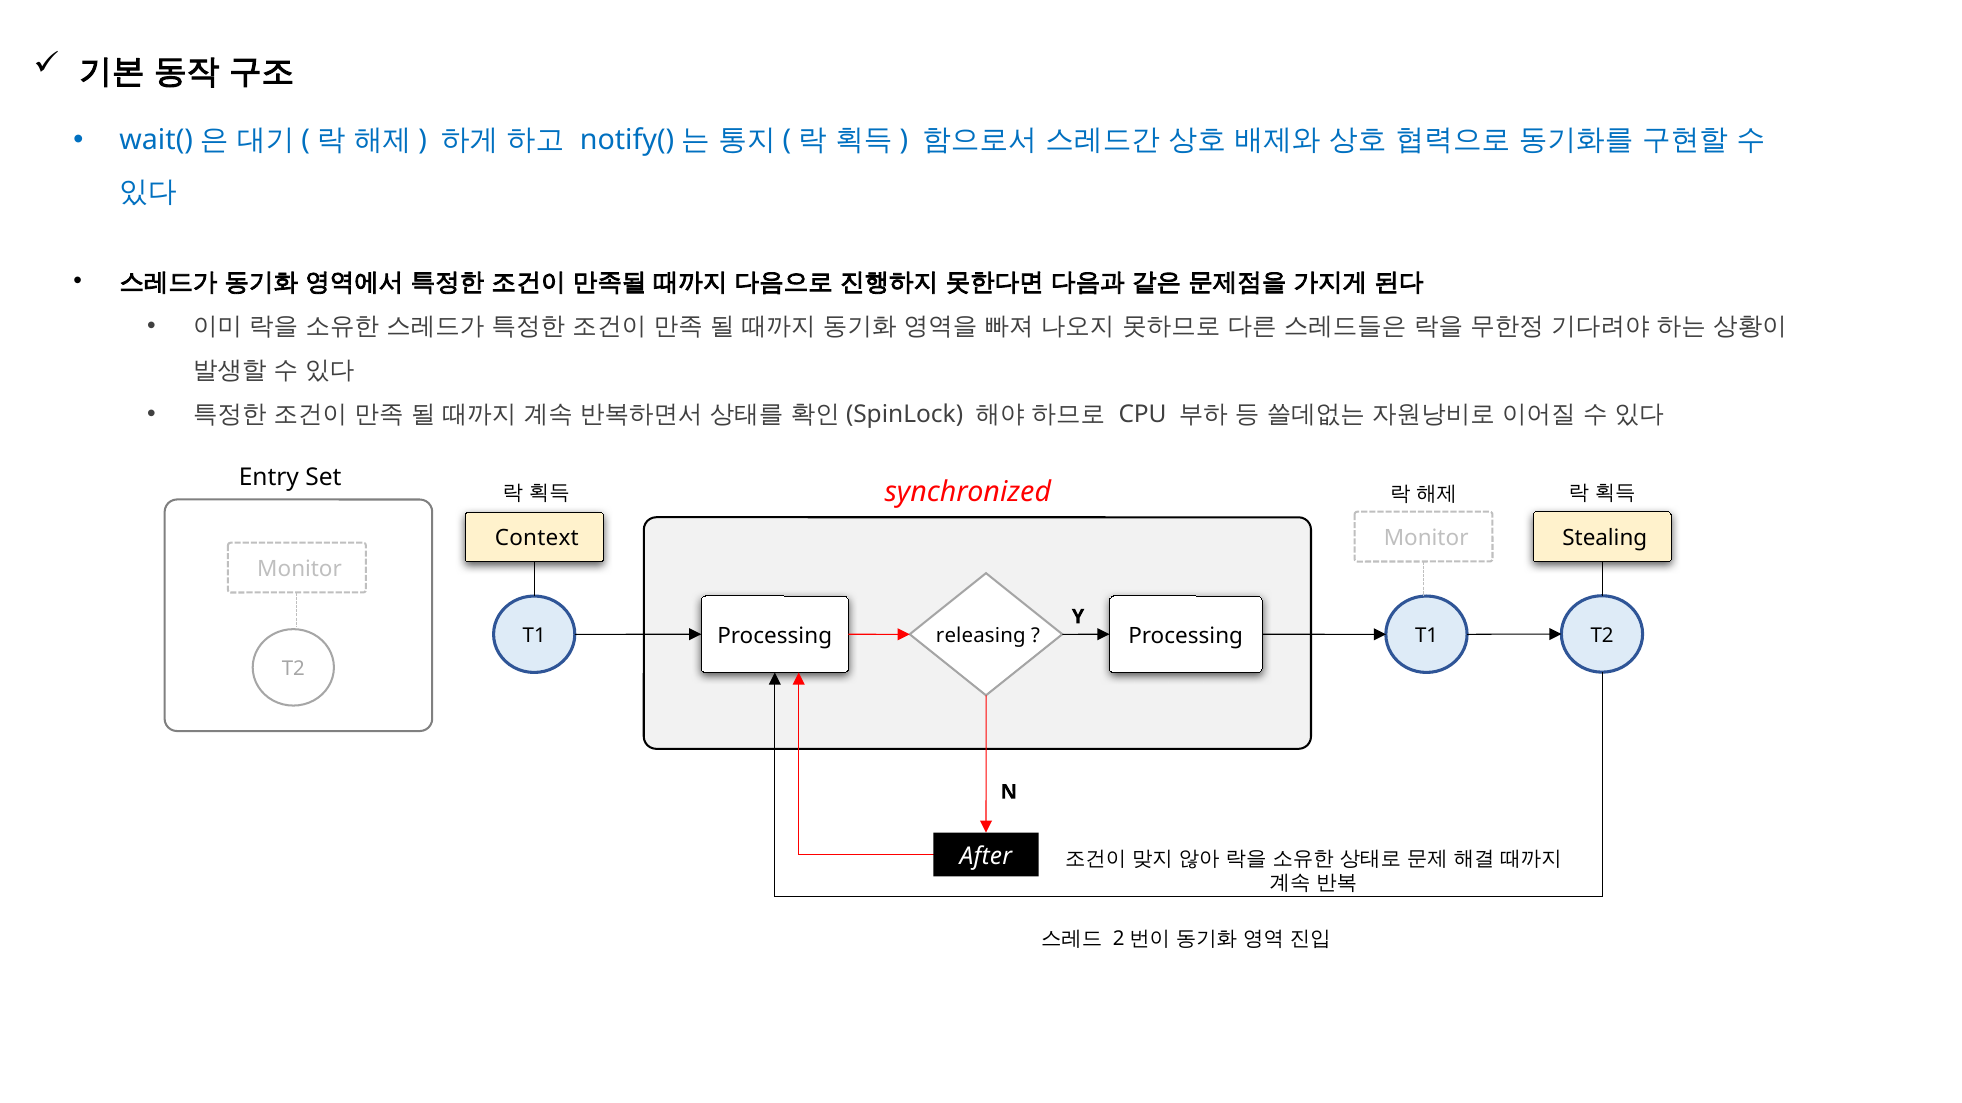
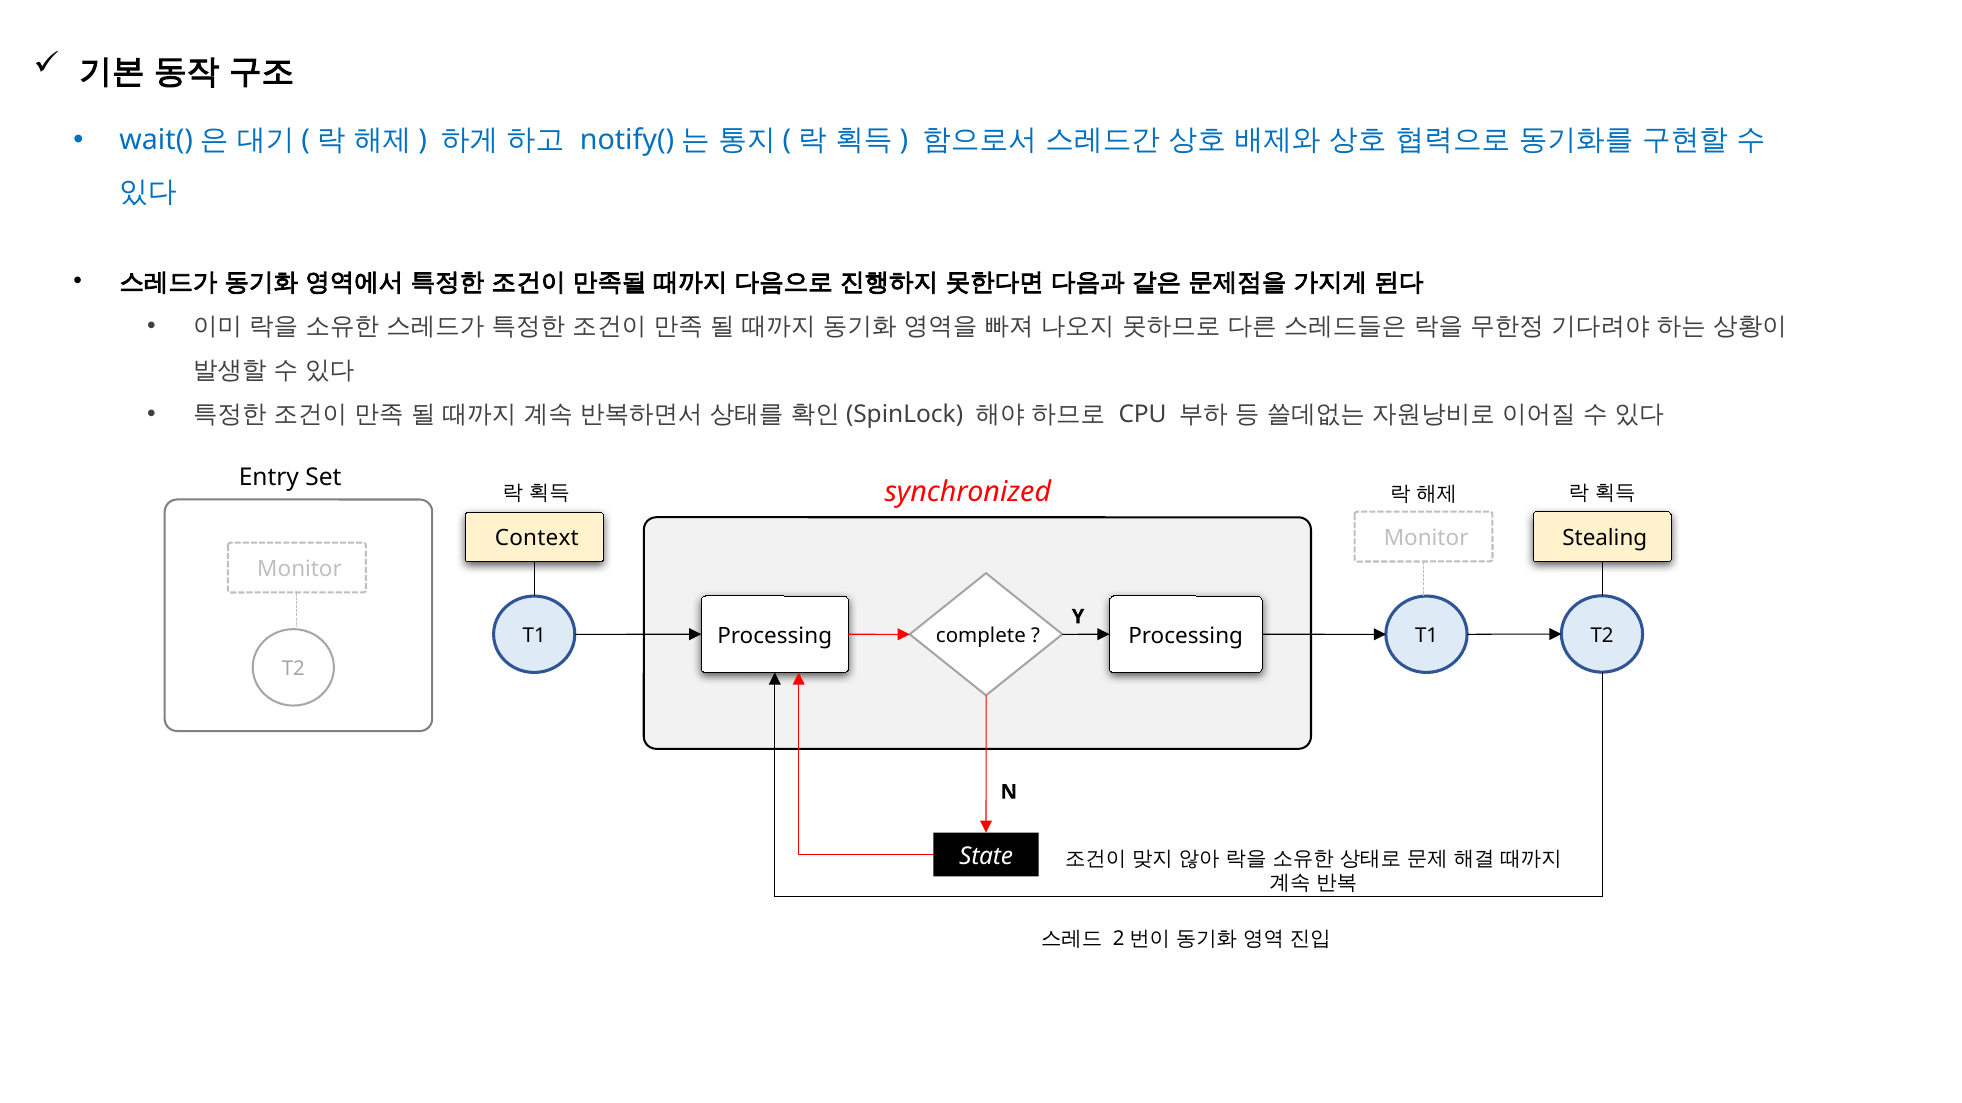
releasing: releasing -> complete (981, 636)
After: After -> State (986, 857)
